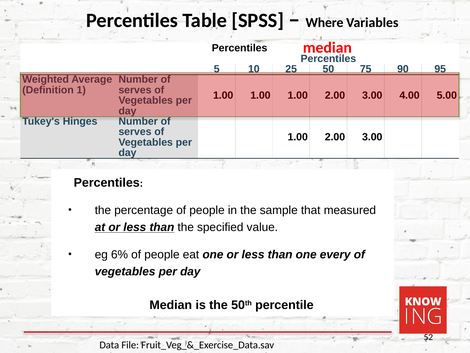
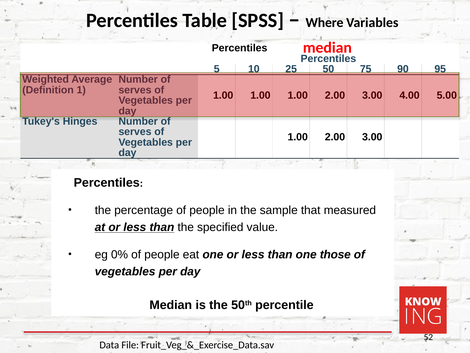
6%: 6% -> 0% (120, 254)
every: every -> those (335, 254)
